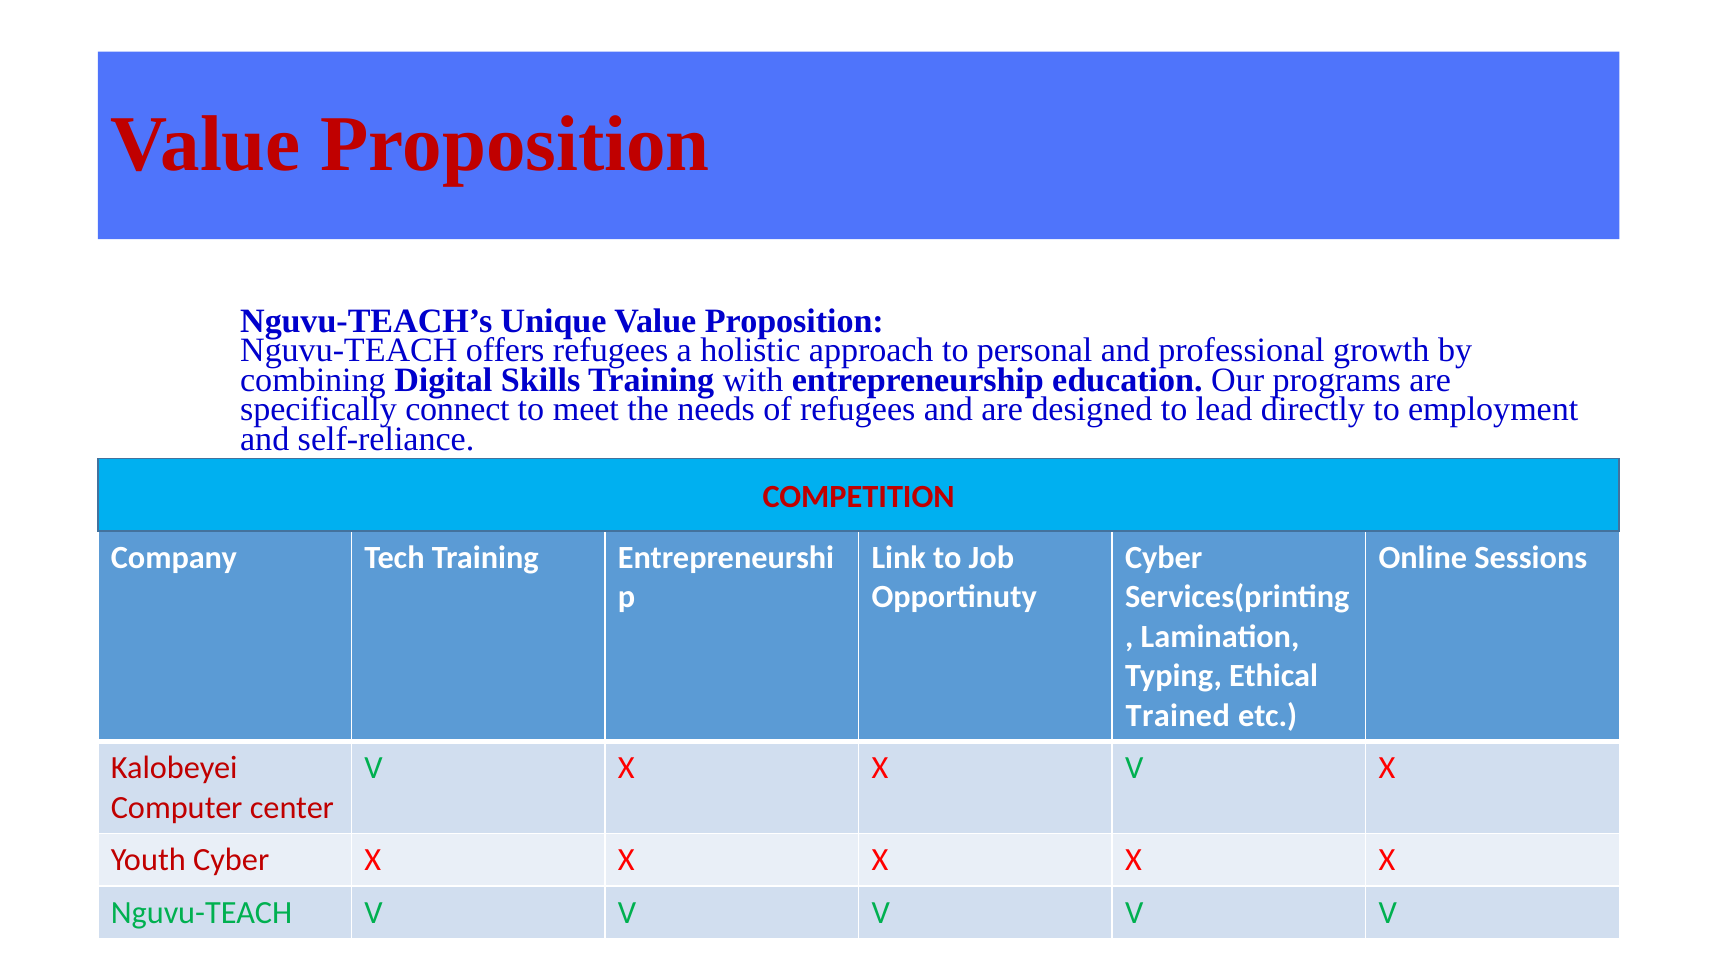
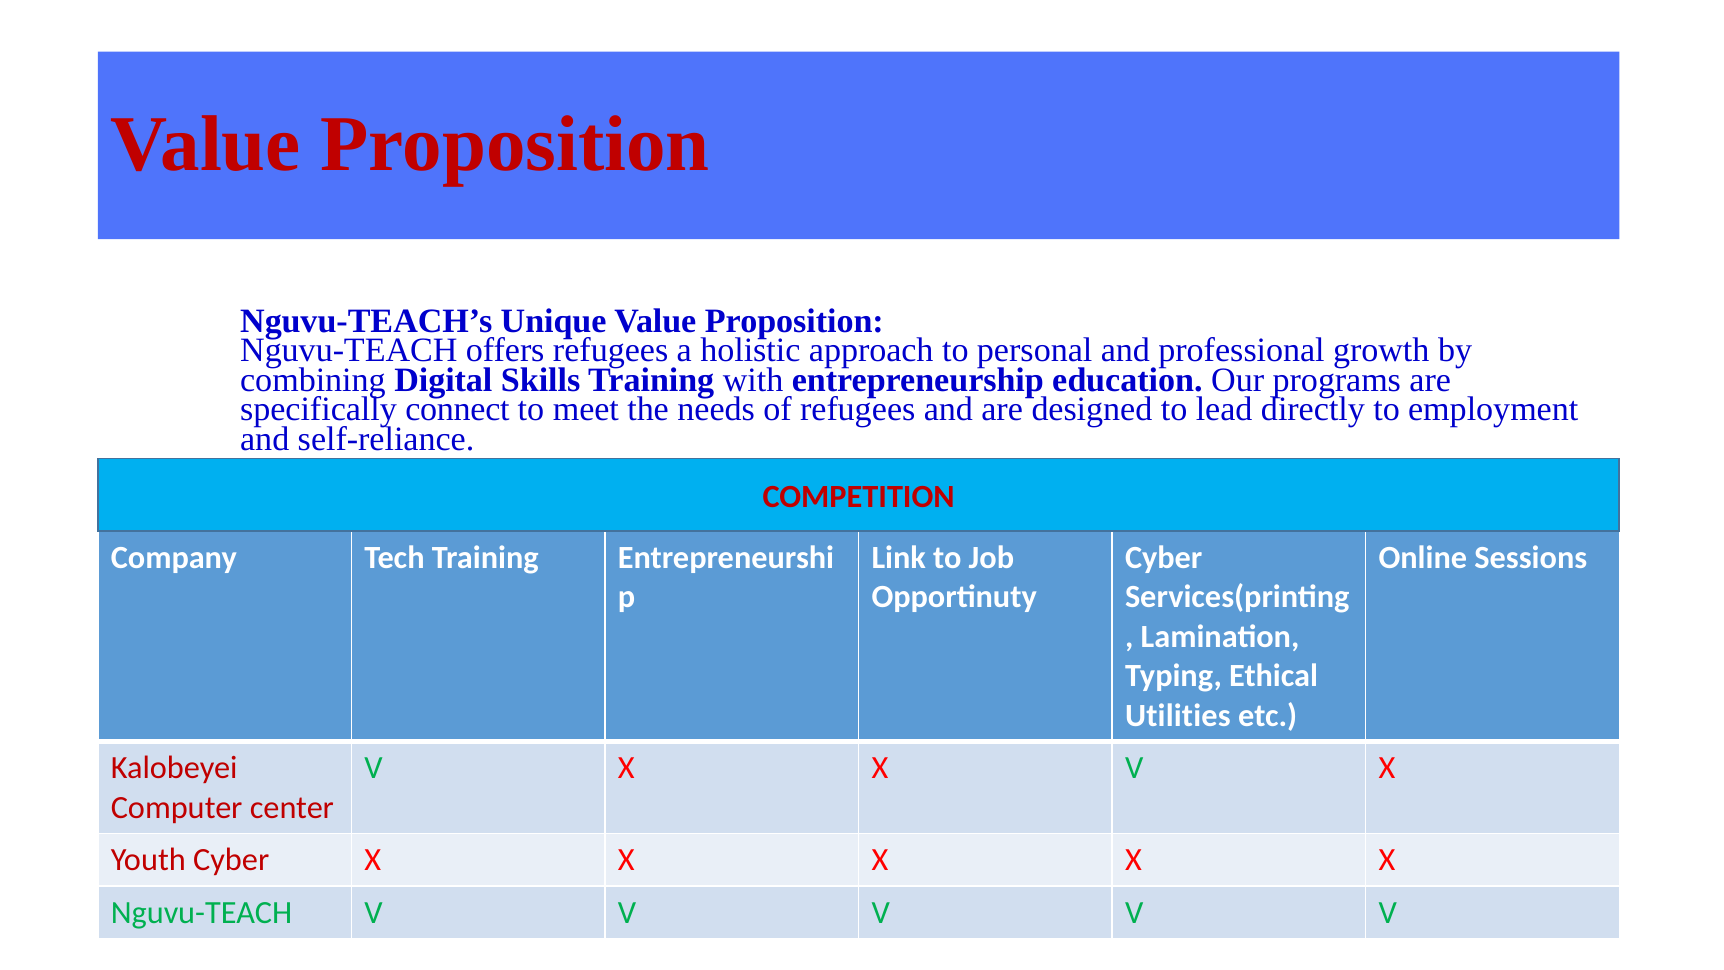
Trained: Trained -> Utilities (1178, 715)
